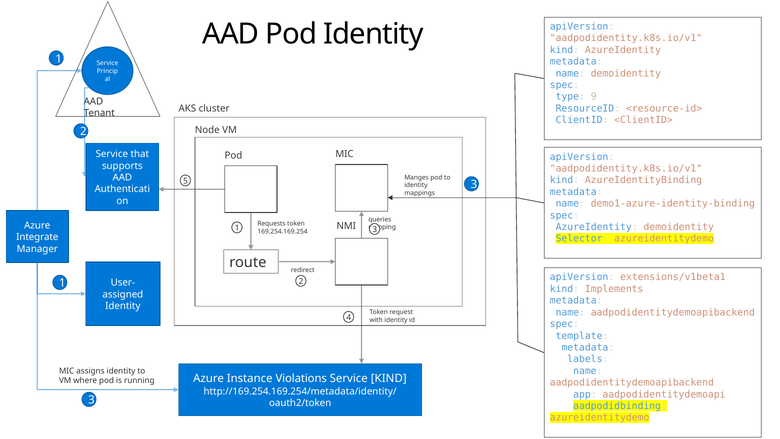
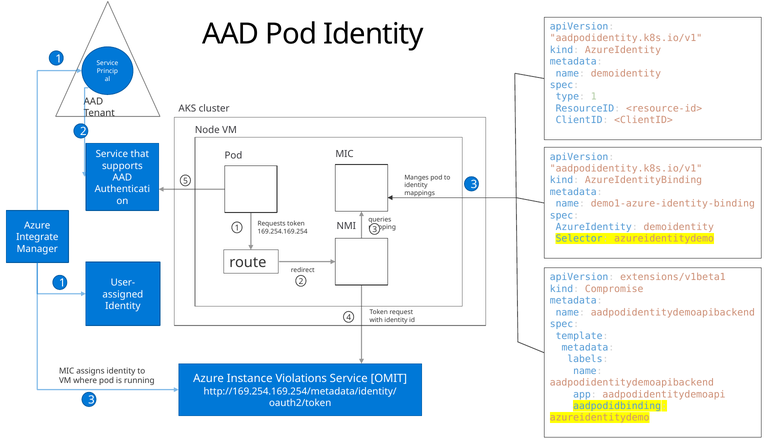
type 9: 9 -> 1 (594, 97)
Implements: Implements -> Compromise (614, 289)
Service KIND: KIND -> OMIT (389, 379)
